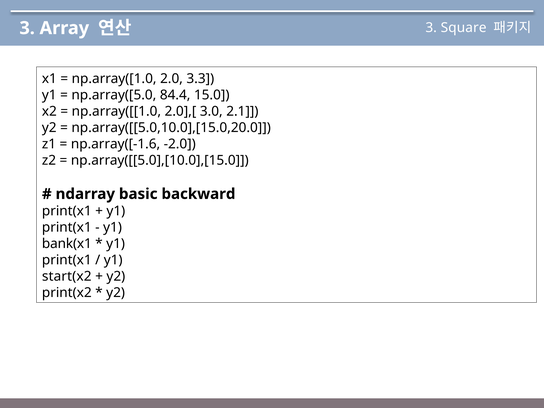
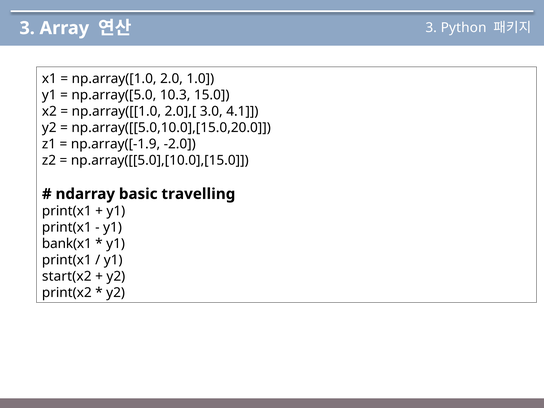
Square: Square -> Python (464, 28)
3.3: 3.3 -> 1.0 (200, 79)
84.4: 84.4 -> 10.3 (175, 95)
2.1: 2.1 -> 4.1 (242, 111)
np.array([-1.6: np.array([-1.6 -> np.array([-1.9 (116, 144)
backward: backward -> travelling (198, 194)
